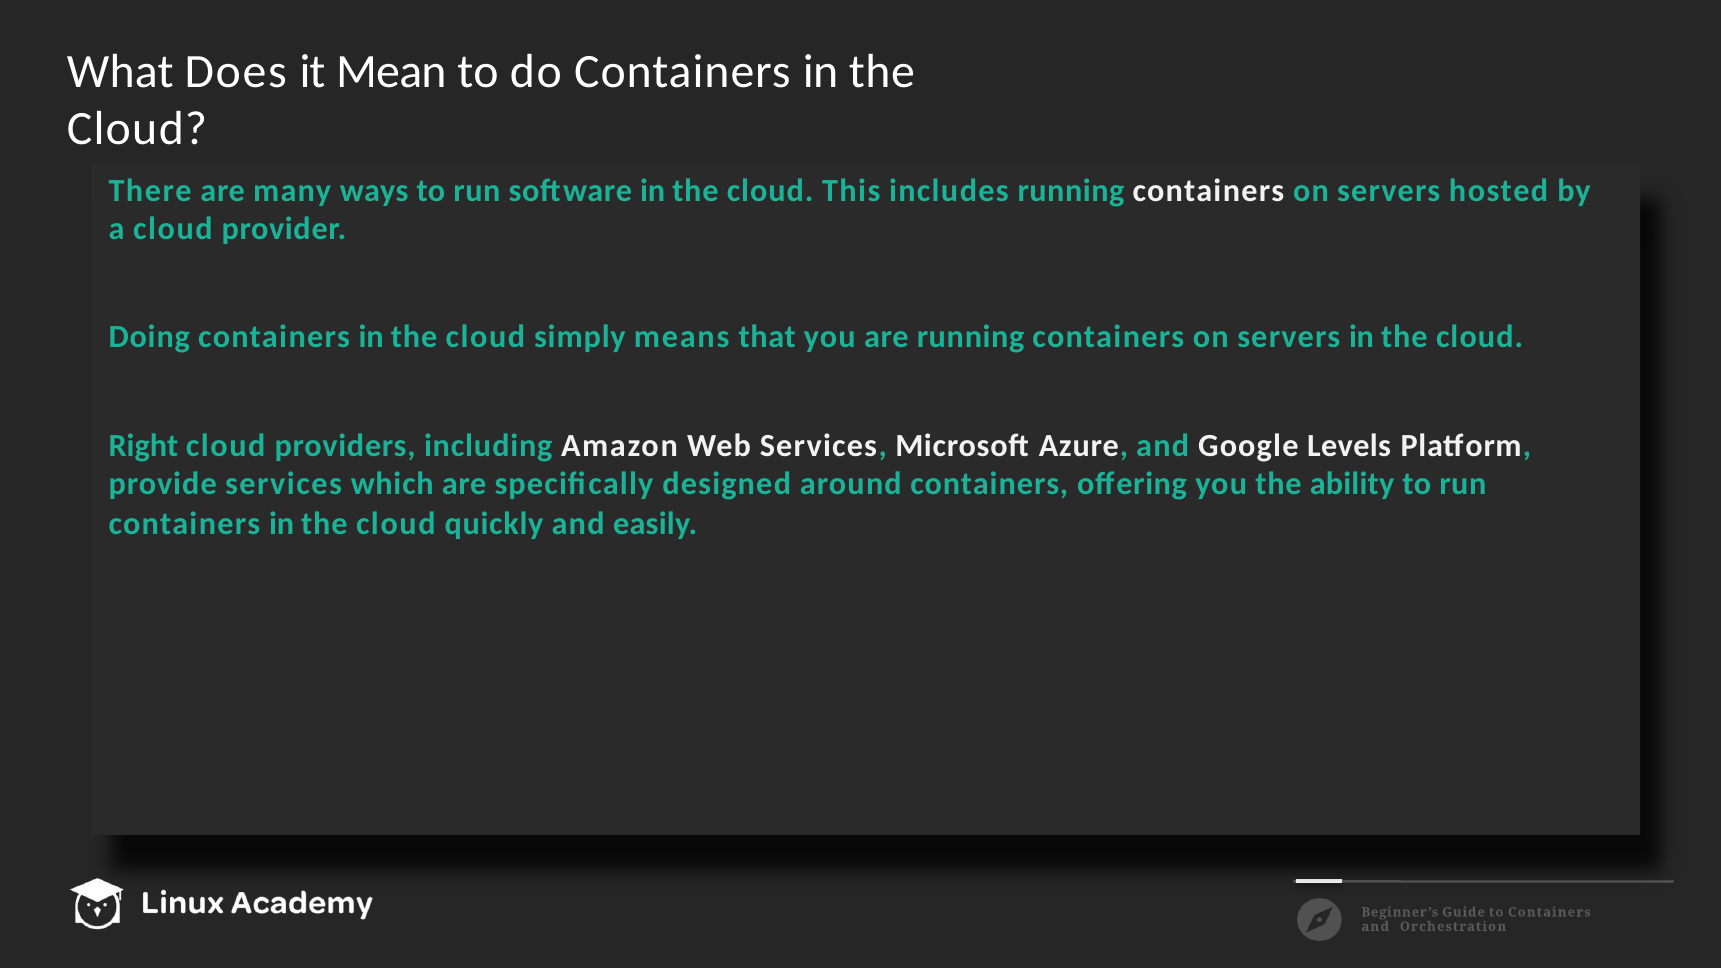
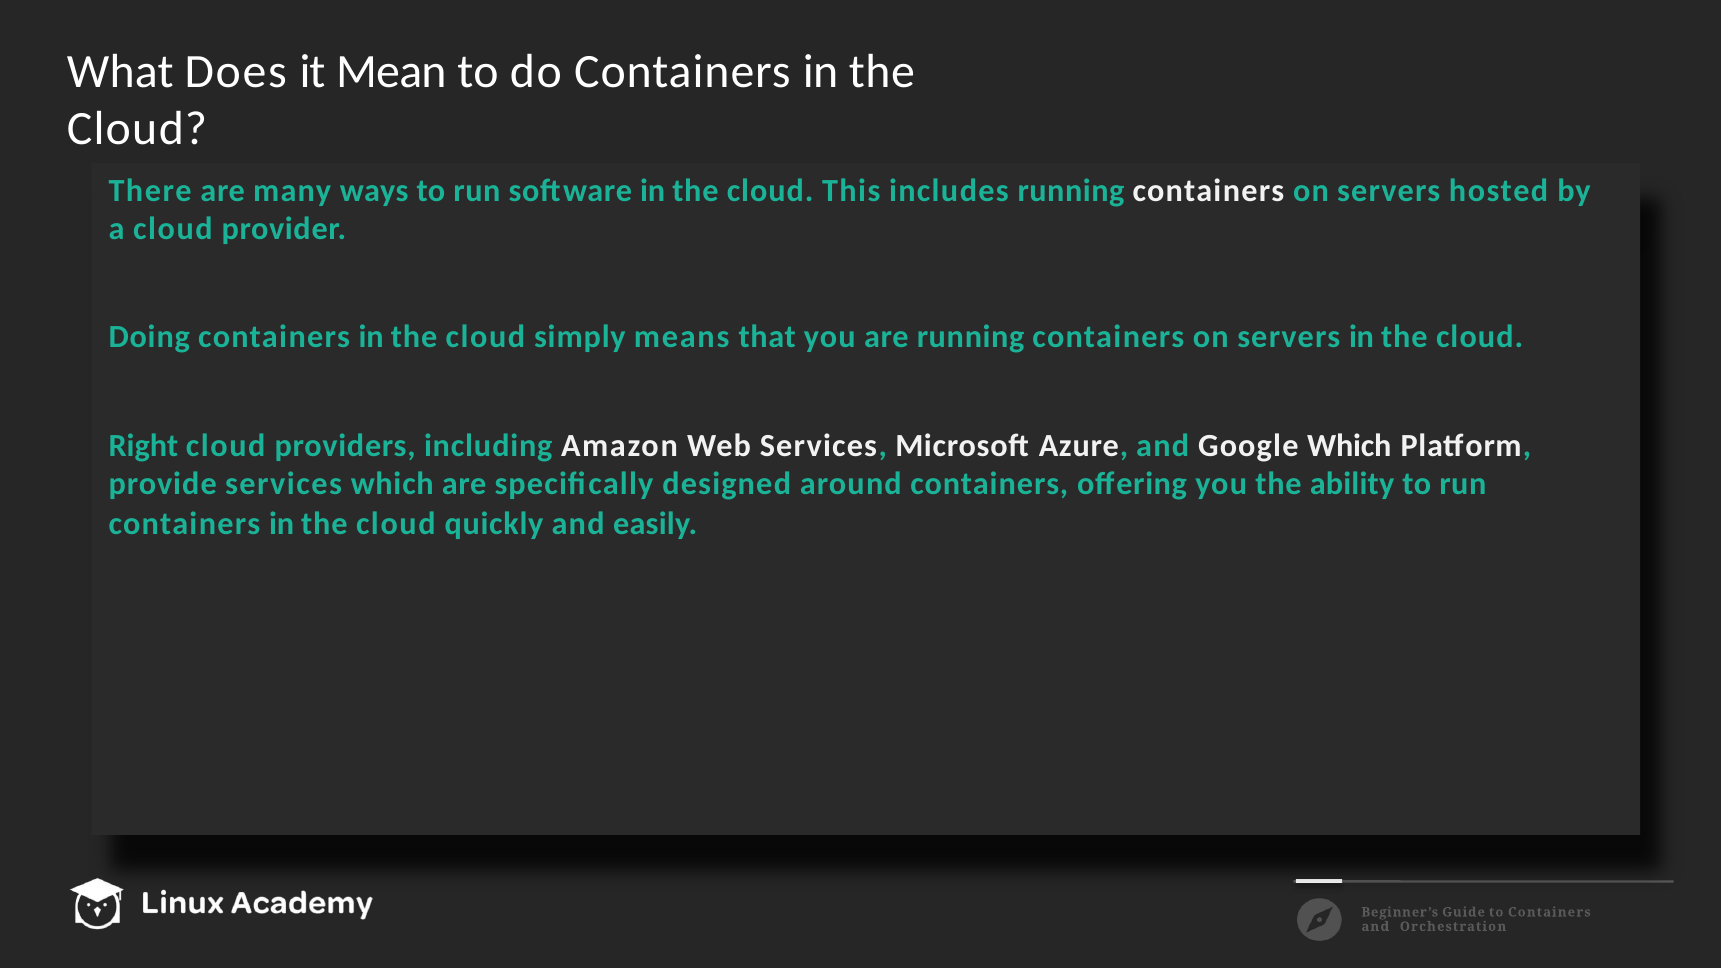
Google Levels: Levels -> Which (1349, 446)
